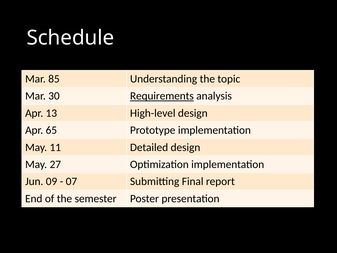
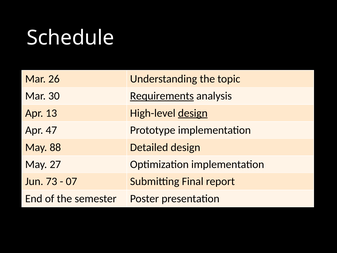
85: 85 -> 26 (54, 79)
design underline: none -> present (193, 113)
65: 65 -> 47 (51, 130)
11: 11 -> 88 (55, 147)
09: 09 -> 73 (52, 181)
